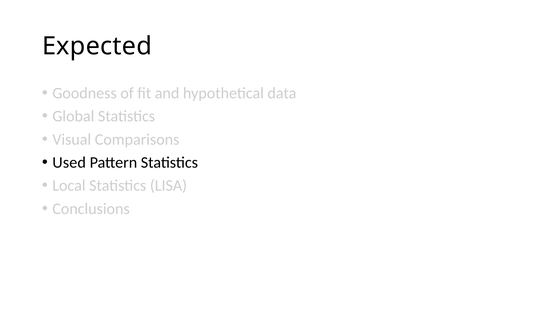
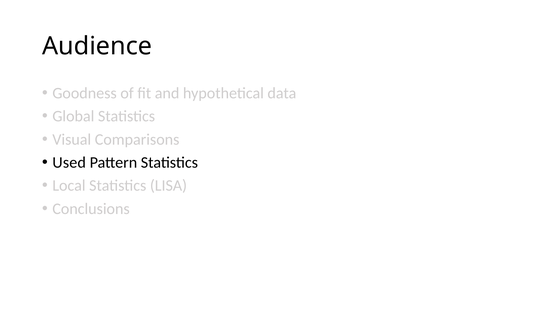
Expected: Expected -> Audience (97, 46)
